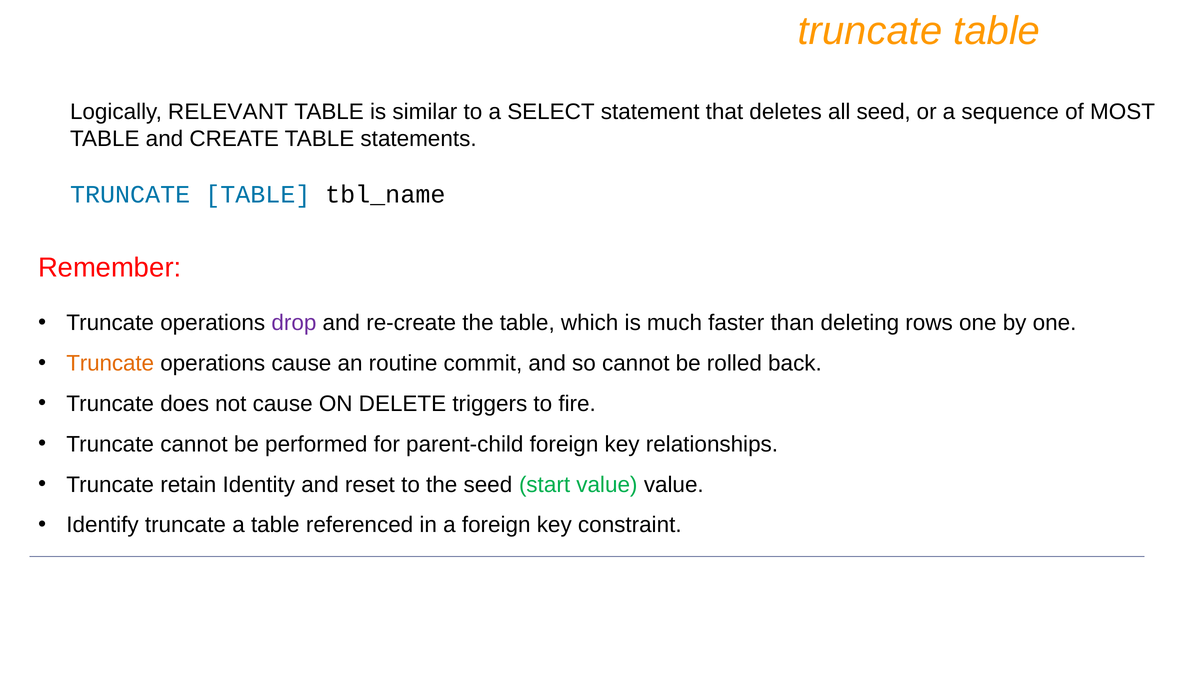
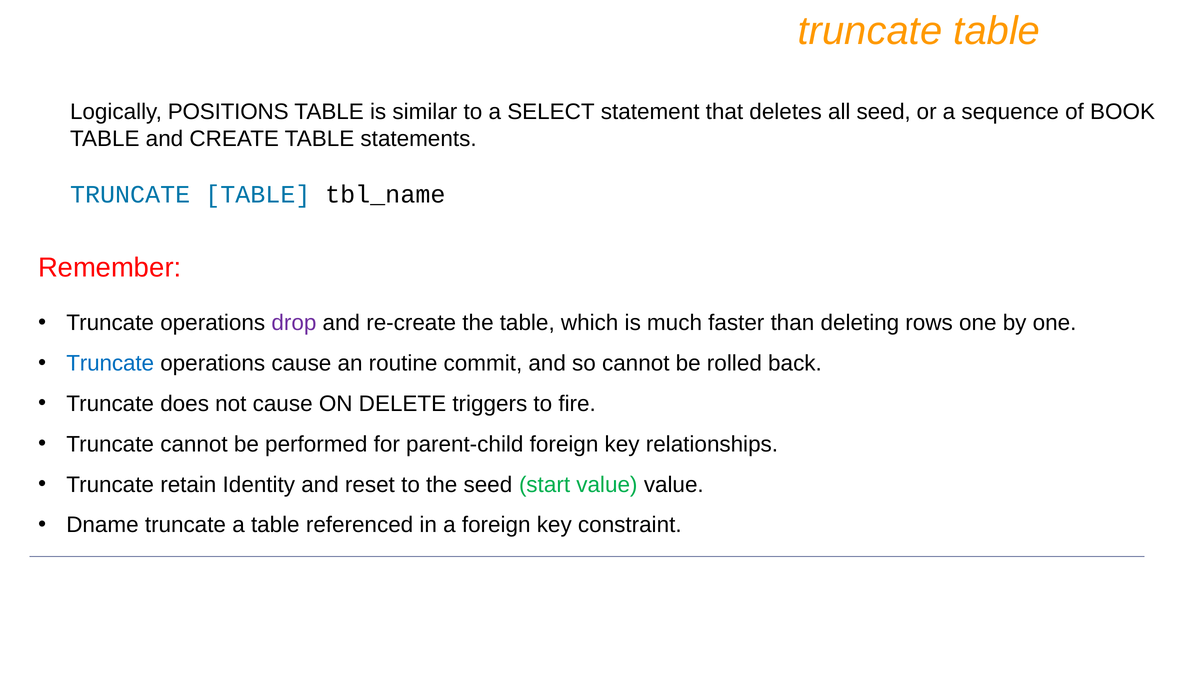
RELEVANT: RELEVANT -> POSITIONS (228, 112)
MOST: MOST -> BOOK (1123, 112)
Truncate colour: orange -> blue (110, 364)
Identify: Identify -> Dname (102, 525)
